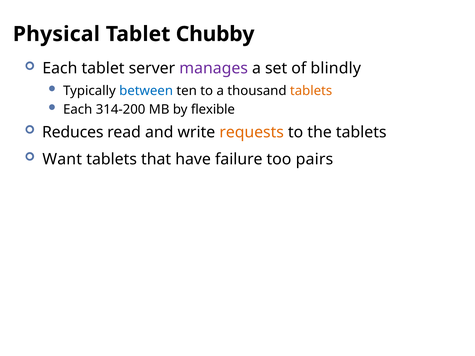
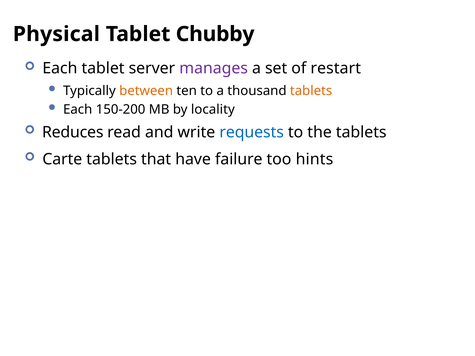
blindly: blindly -> restart (336, 68)
between colour: blue -> orange (146, 91)
314-200: 314-200 -> 150-200 (121, 109)
flexible: flexible -> locality (213, 109)
requests colour: orange -> blue (252, 132)
Want: Want -> Carte (62, 159)
pairs: pairs -> hints (314, 159)
